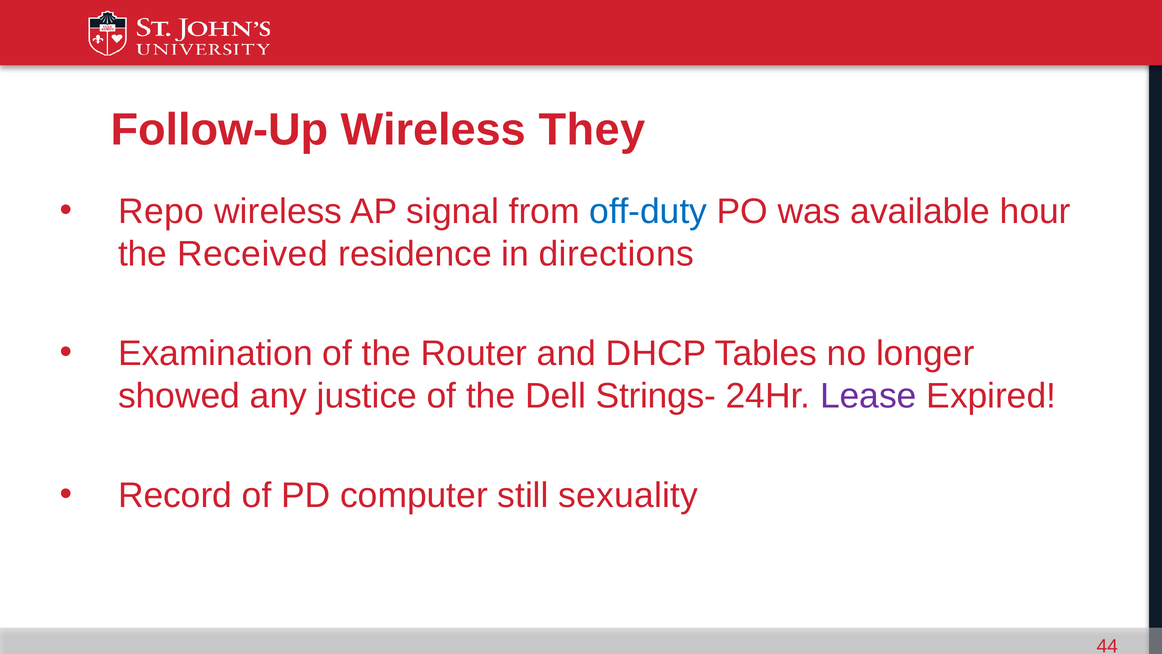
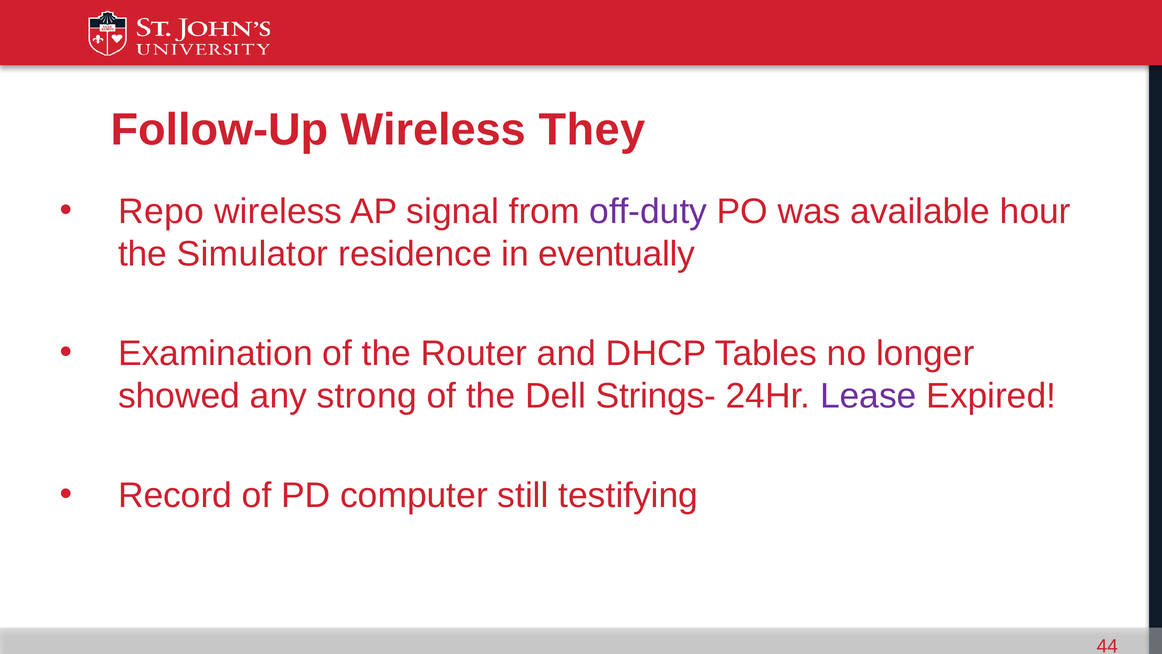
off-duty colour: blue -> purple (648, 211)
Received: Received -> Simulator (253, 254)
directions: directions -> eventually (617, 254)
justice: justice -> strong (367, 396)
sexuality: sexuality -> testifying (628, 495)
